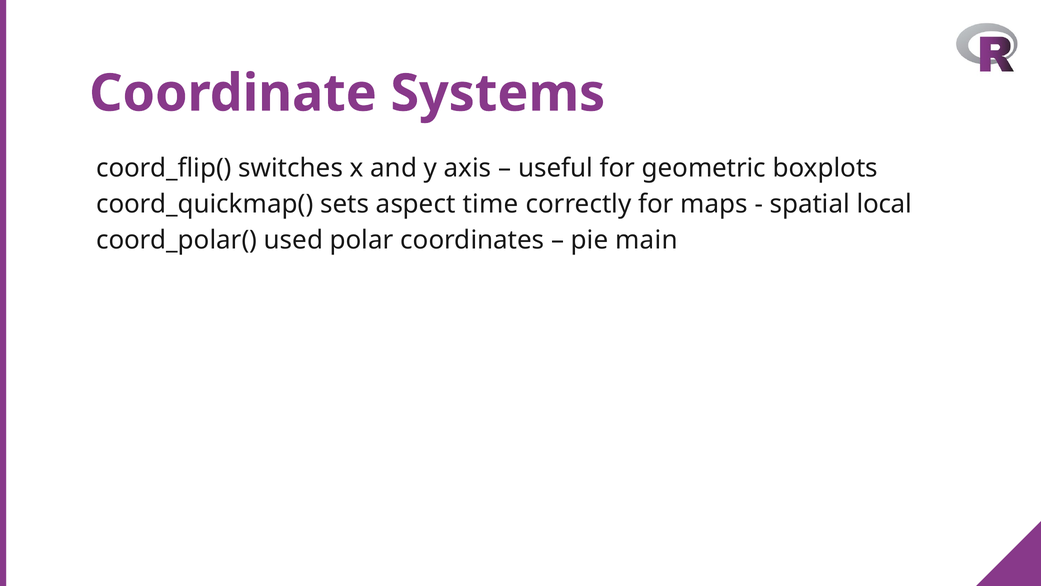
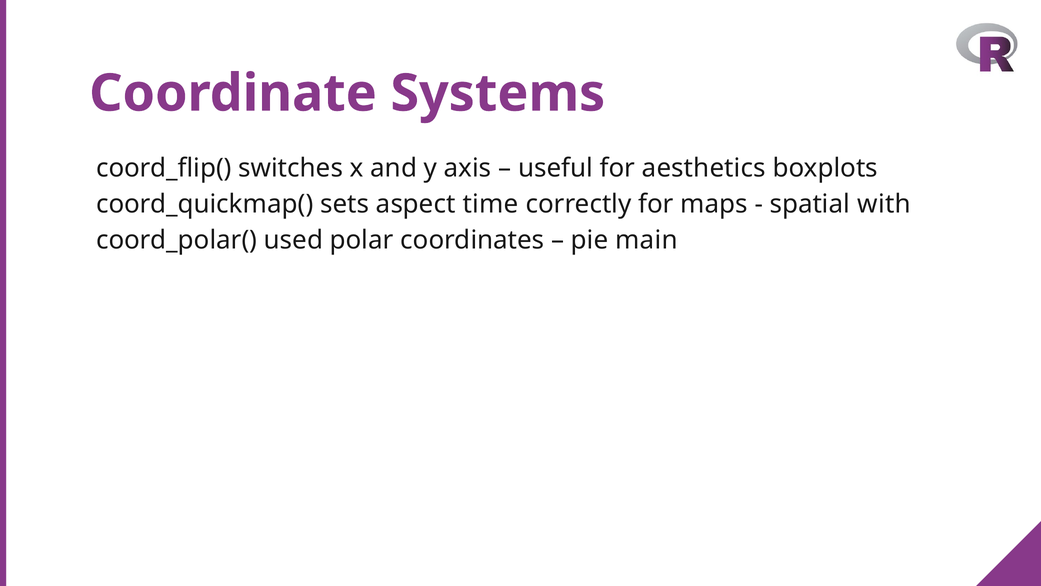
geometric: geometric -> aesthetics (704, 168)
local: local -> with (884, 204)
